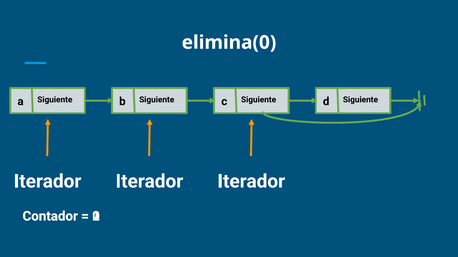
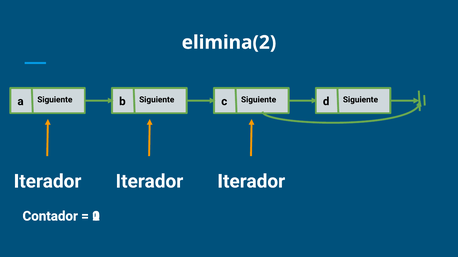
elimina(0: elimina(0 -> elimina(2 (229, 43)
